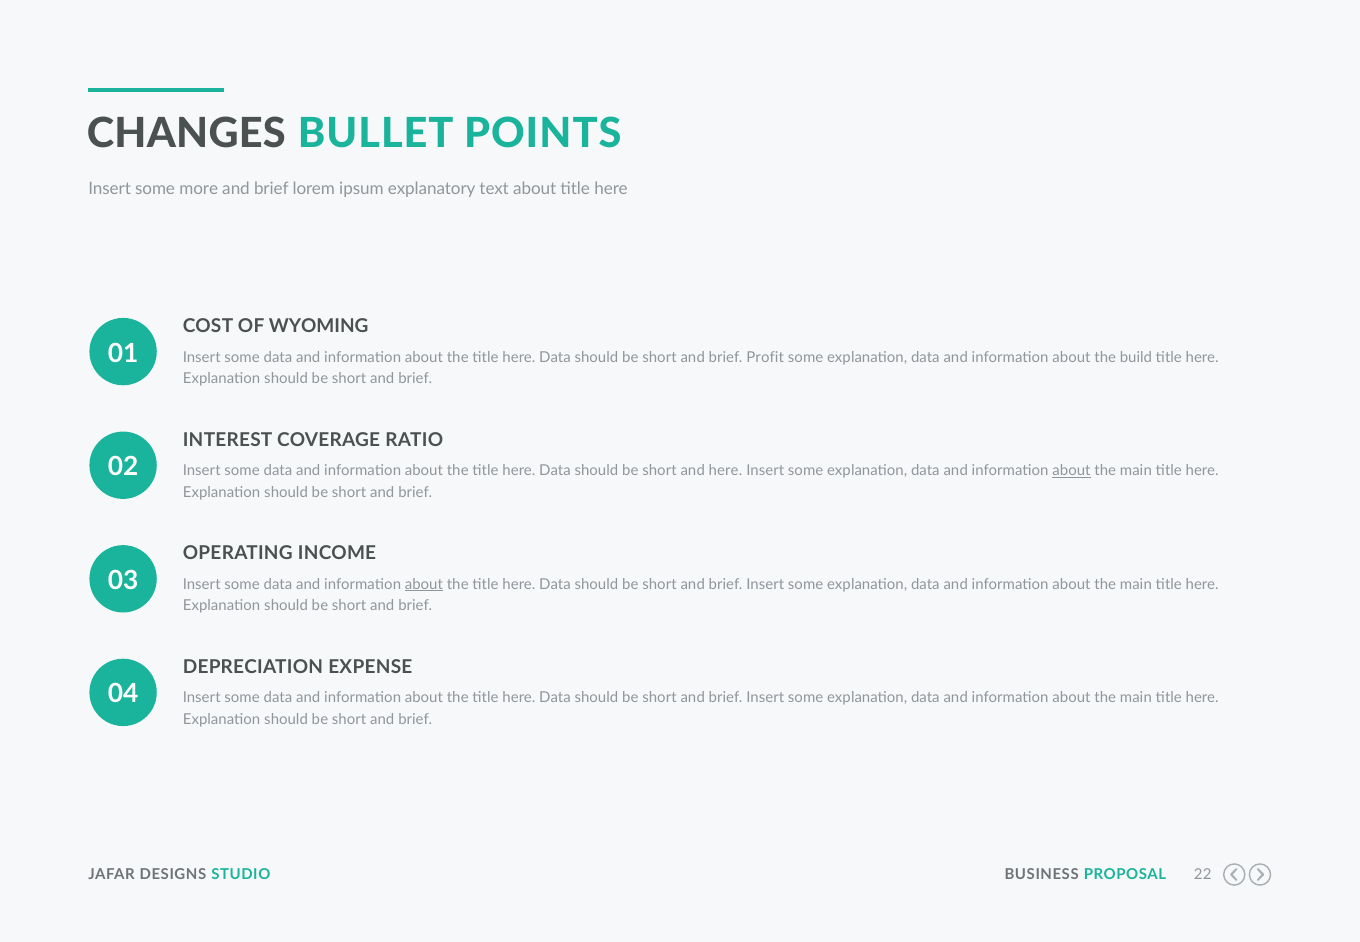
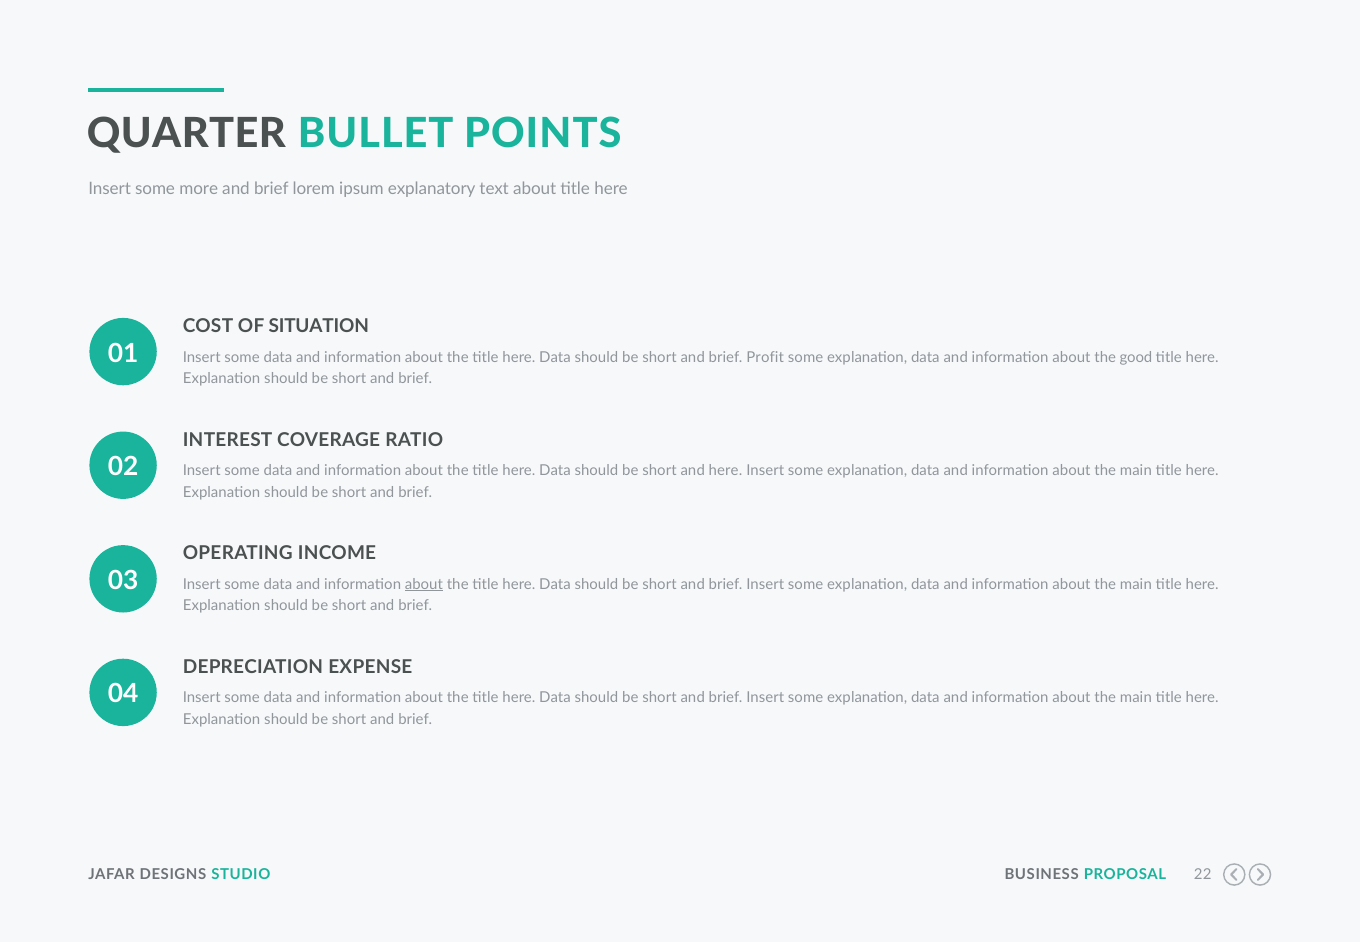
CHANGES: CHANGES -> QUARTER (186, 133)
WYOMING: WYOMING -> SITUATION (319, 326)
build: build -> good (1136, 357)
about underline: present -> none (1072, 470)
